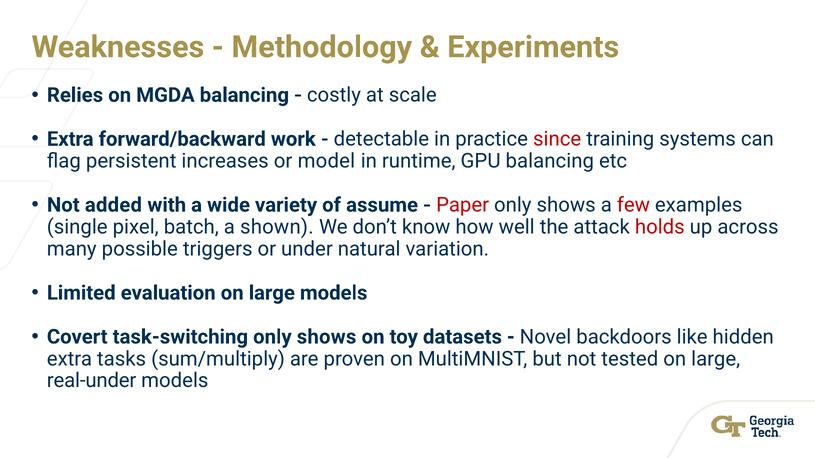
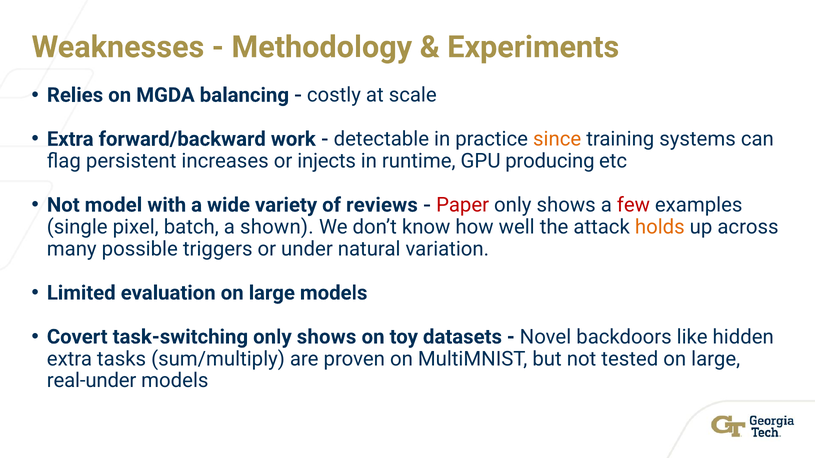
since colour: red -> orange (557, 139)
model: model -> injects (327, 161)
GPU balancing: balancing -> producing (550, 161)
added: added -> model (113, 205)
assume: assume -> reviews (382, 205)
holds colour: red -> orange (660, 227)
